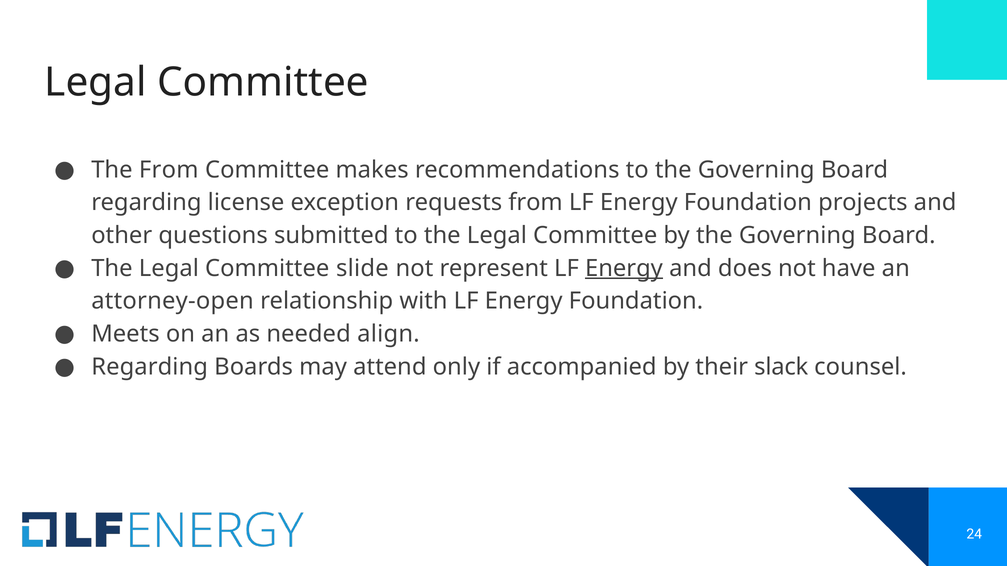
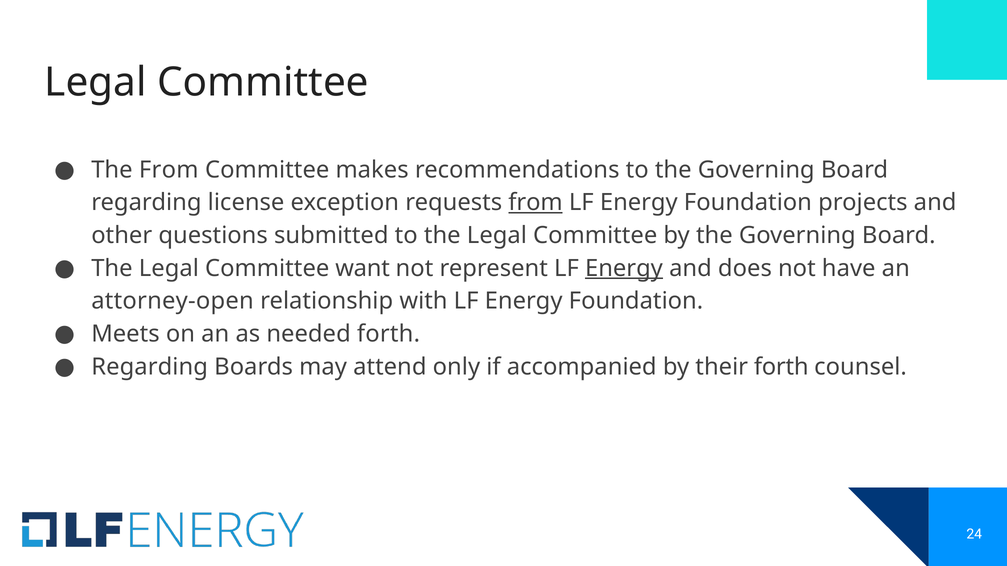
from underline: none -> present (536, 203)
slide: slide -> want (363, 268)
needed align: align -> forth (388, 334)
their slack: slack -> forth (781, 367)
